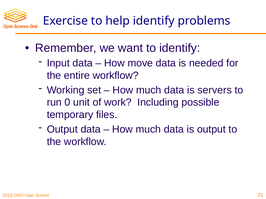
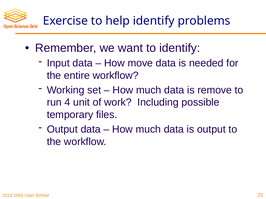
servers: servers -> remove (215, 90)
0: 0 -> 4 (67, 103)
